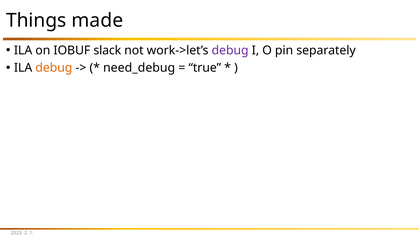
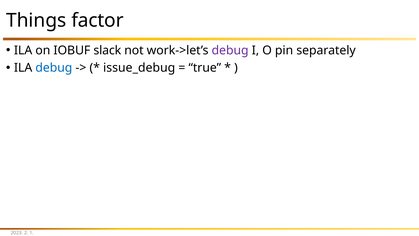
made: made -> factor (98, 21)
debug colour: orange -> blue (54, 68)
need_debug: need_debug -> issue_debug (139, 68)
